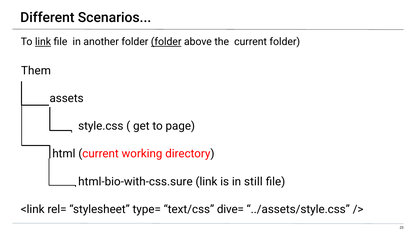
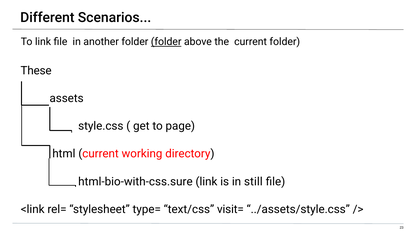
link underline: present -> none (43, 42)
Them: Them -> These (36, 71)
dive=: dive= -> visit= (230, 209)
